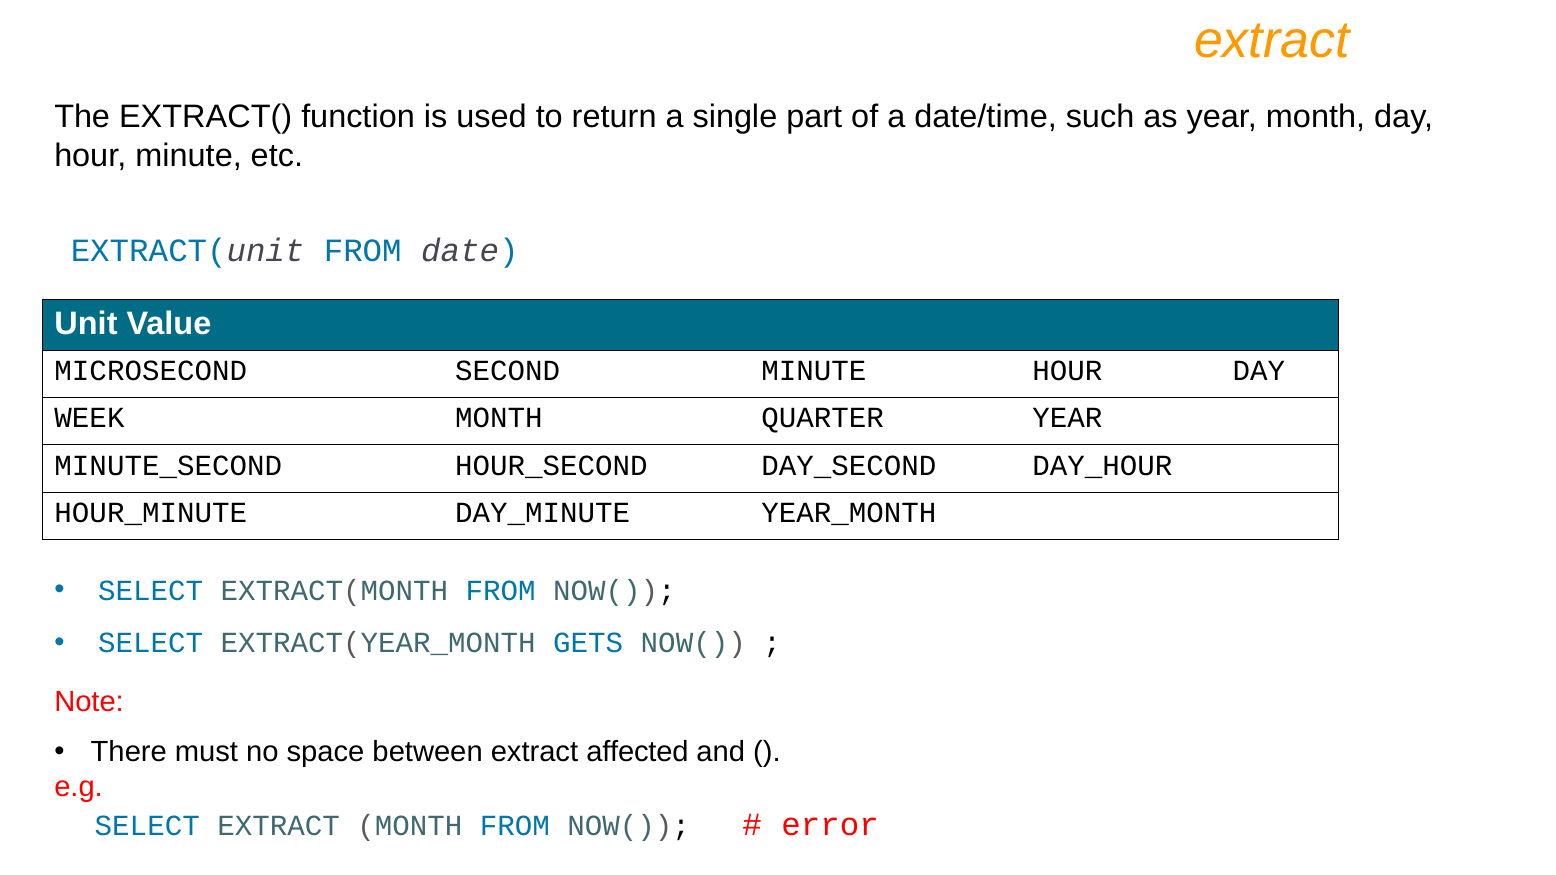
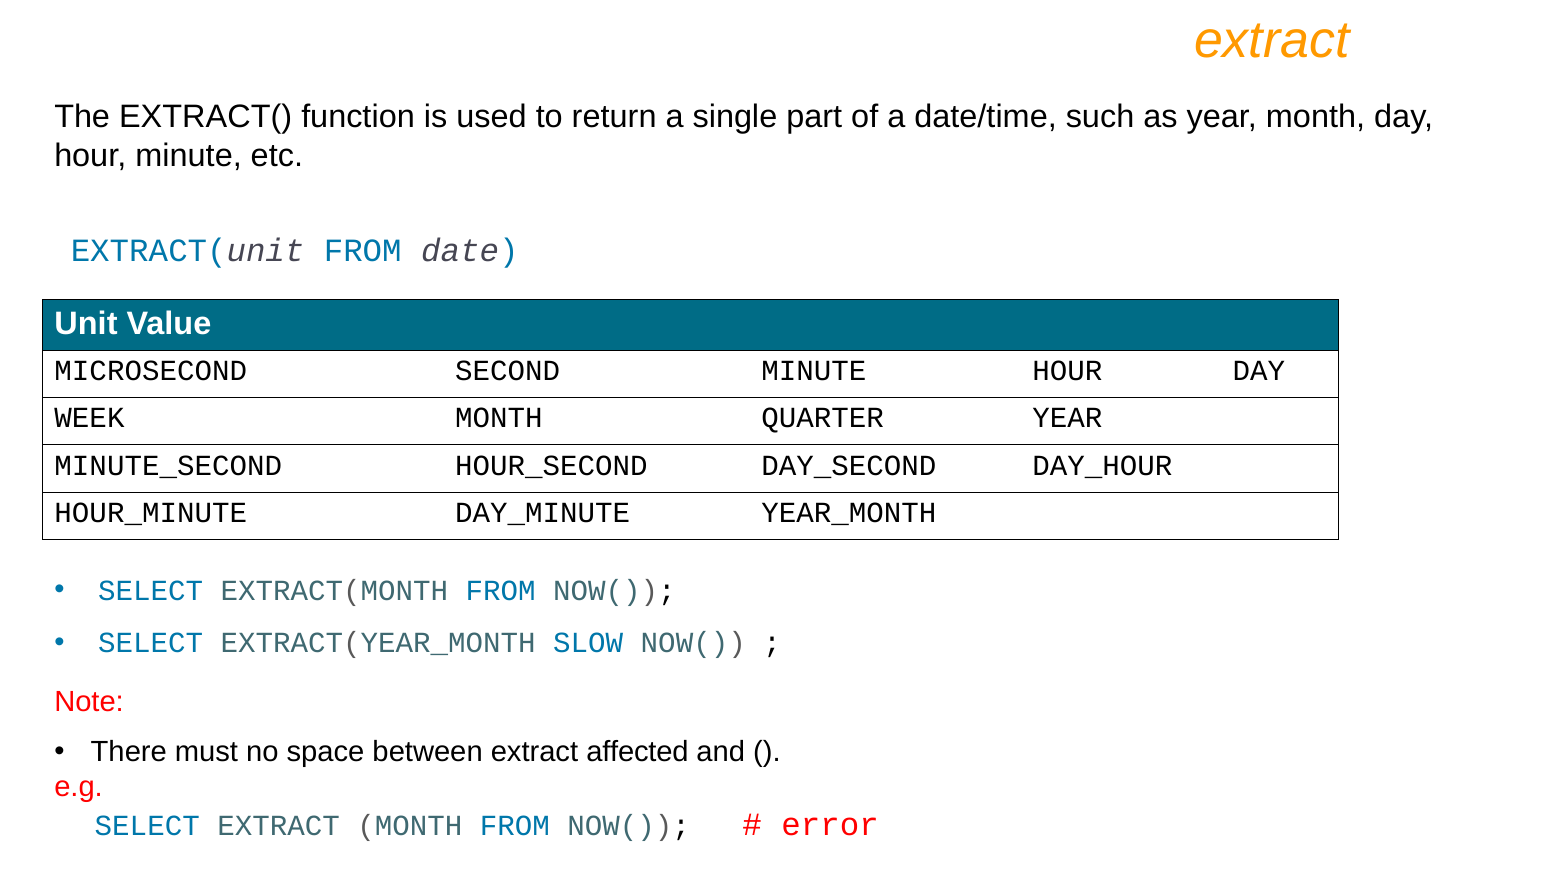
GETS: GETS -> SLOW (588, 643)
